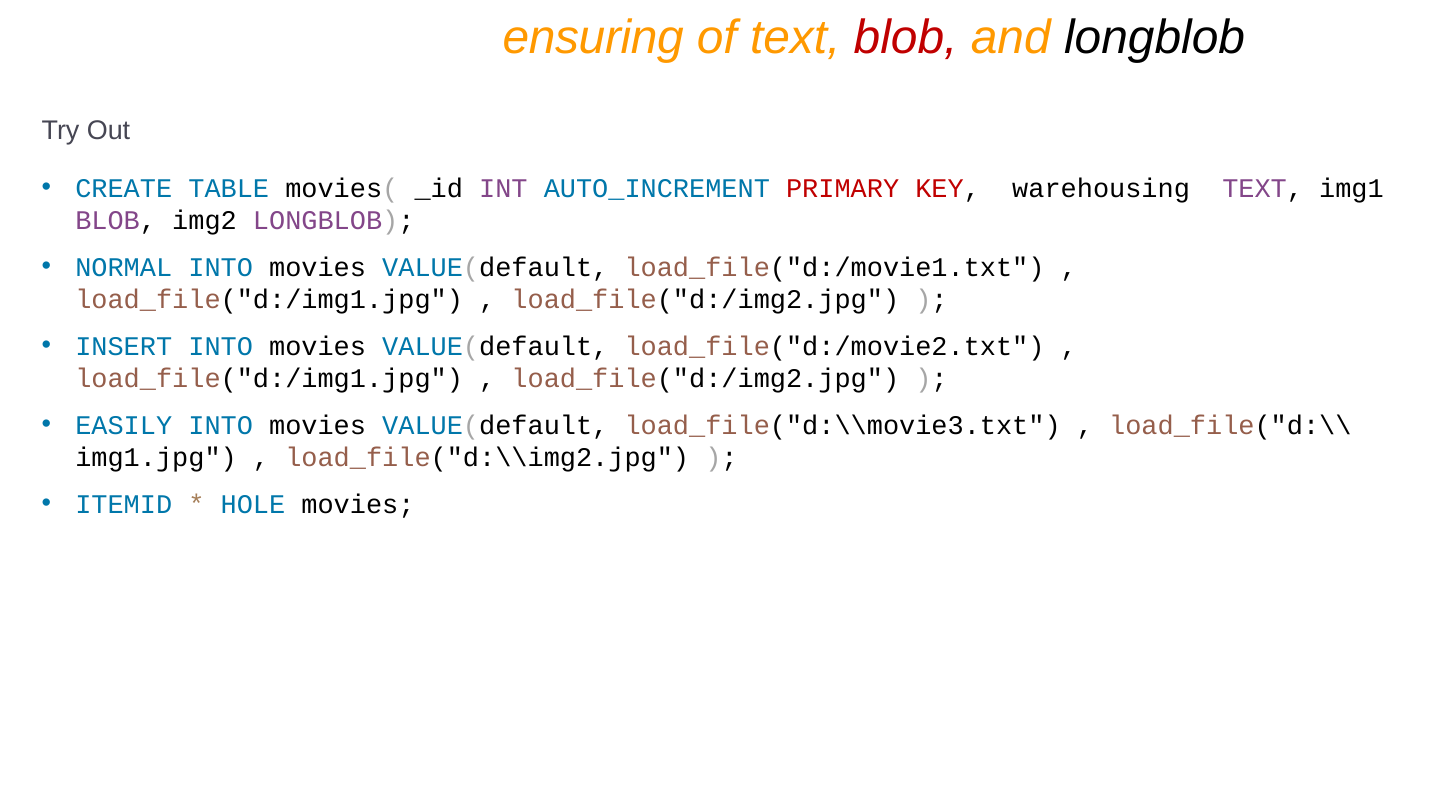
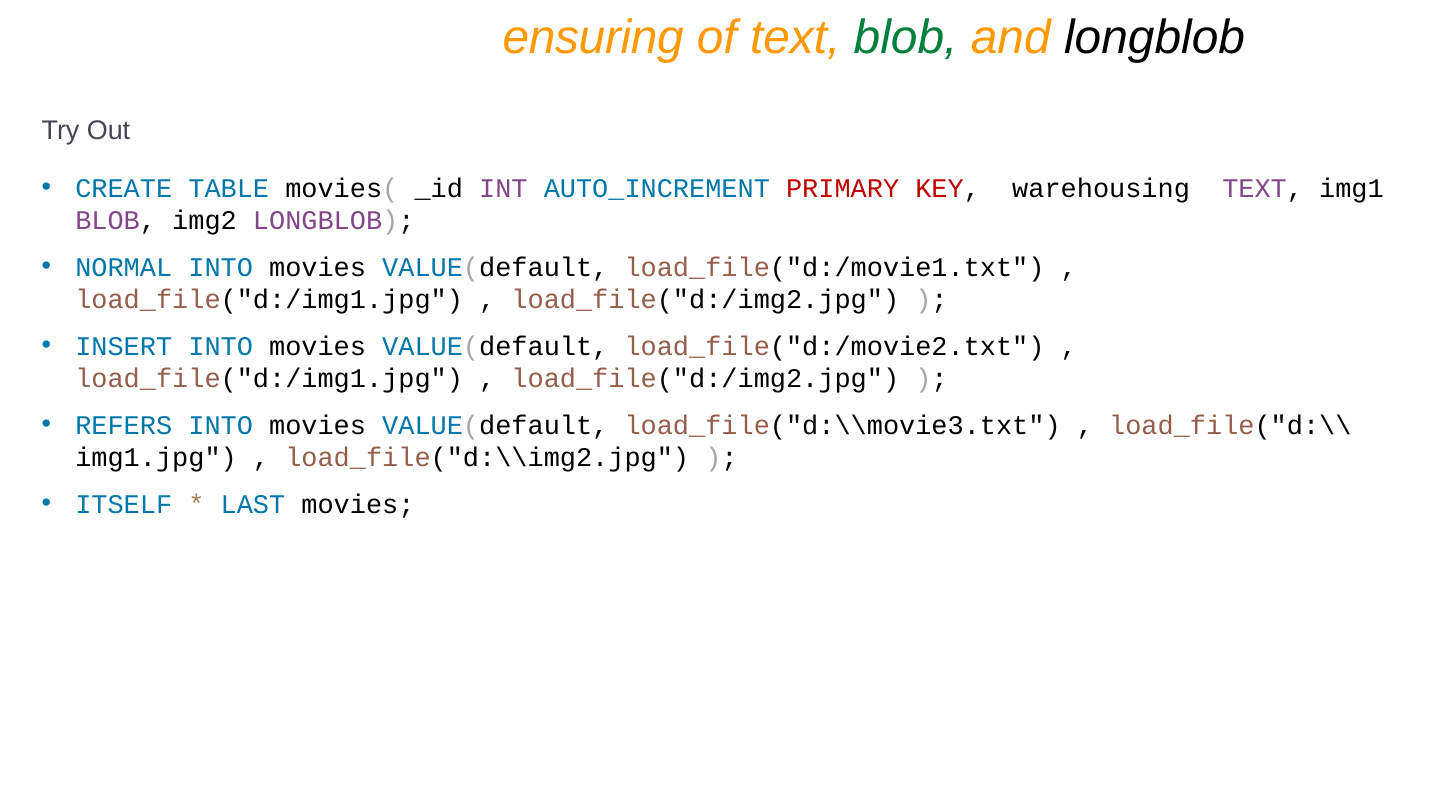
blob colour: red -> green (906, 37)
EASILY: EASILY -> REFERS (124, 425)
ITEMID: ITEMID -> ITSELF (124, 504)
HOLE: HOLE -> LAST (253, 504)
